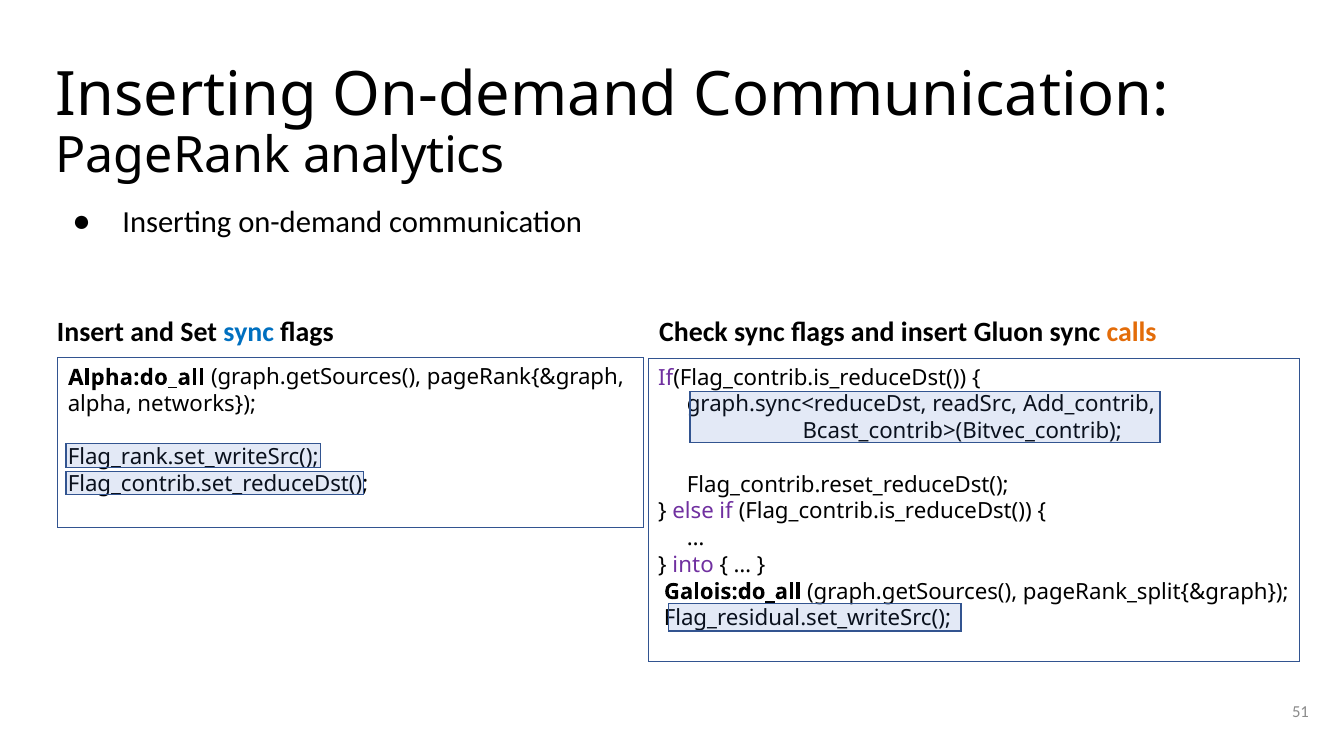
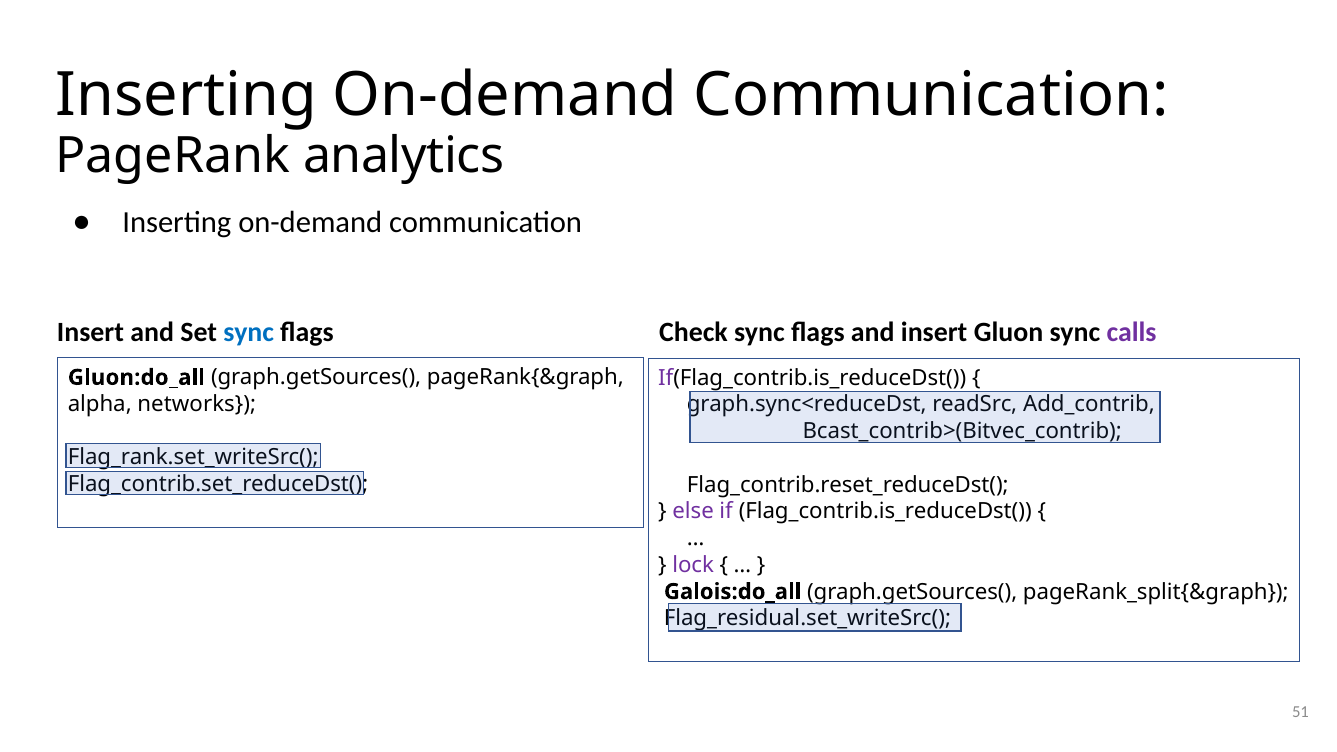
calls colour: orange -> purple (1132, 332)
Alpha:do_all: Alpha:do_all -> Gluon:do_all (136, 377)
into: into -> lock (693, 565)
